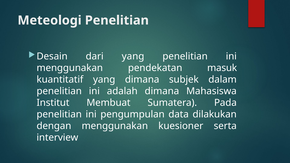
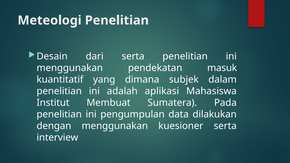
dari yang: yang -> serta (133, 56)
adalah dimana: dimana -> aplikasi (162, 91)
